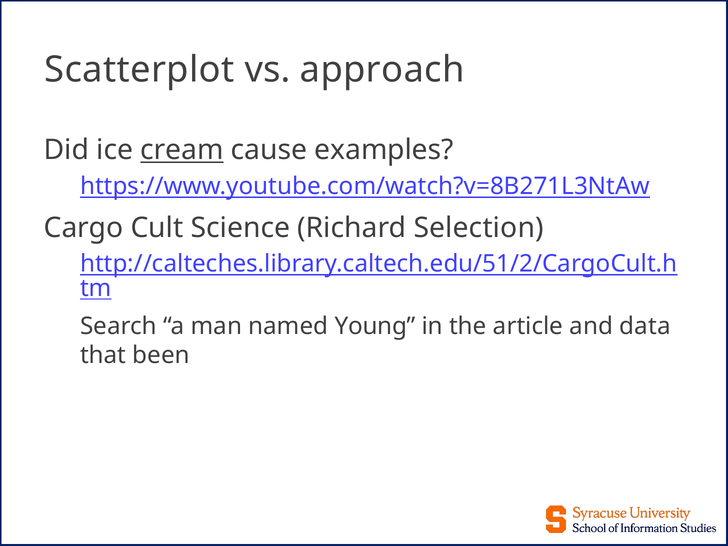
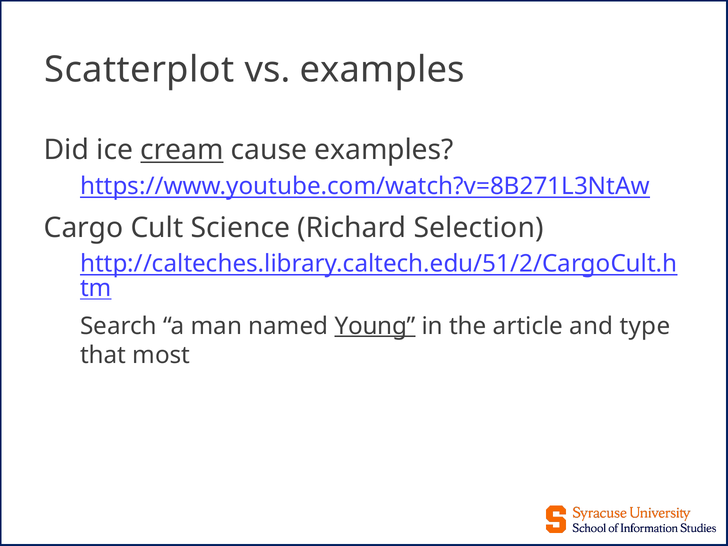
vs approach: approach -> examples (382, 70)
Young underline: none -> present (375, 326)
data: data -> type (645, 326)
been: been -> most (161, 355)
